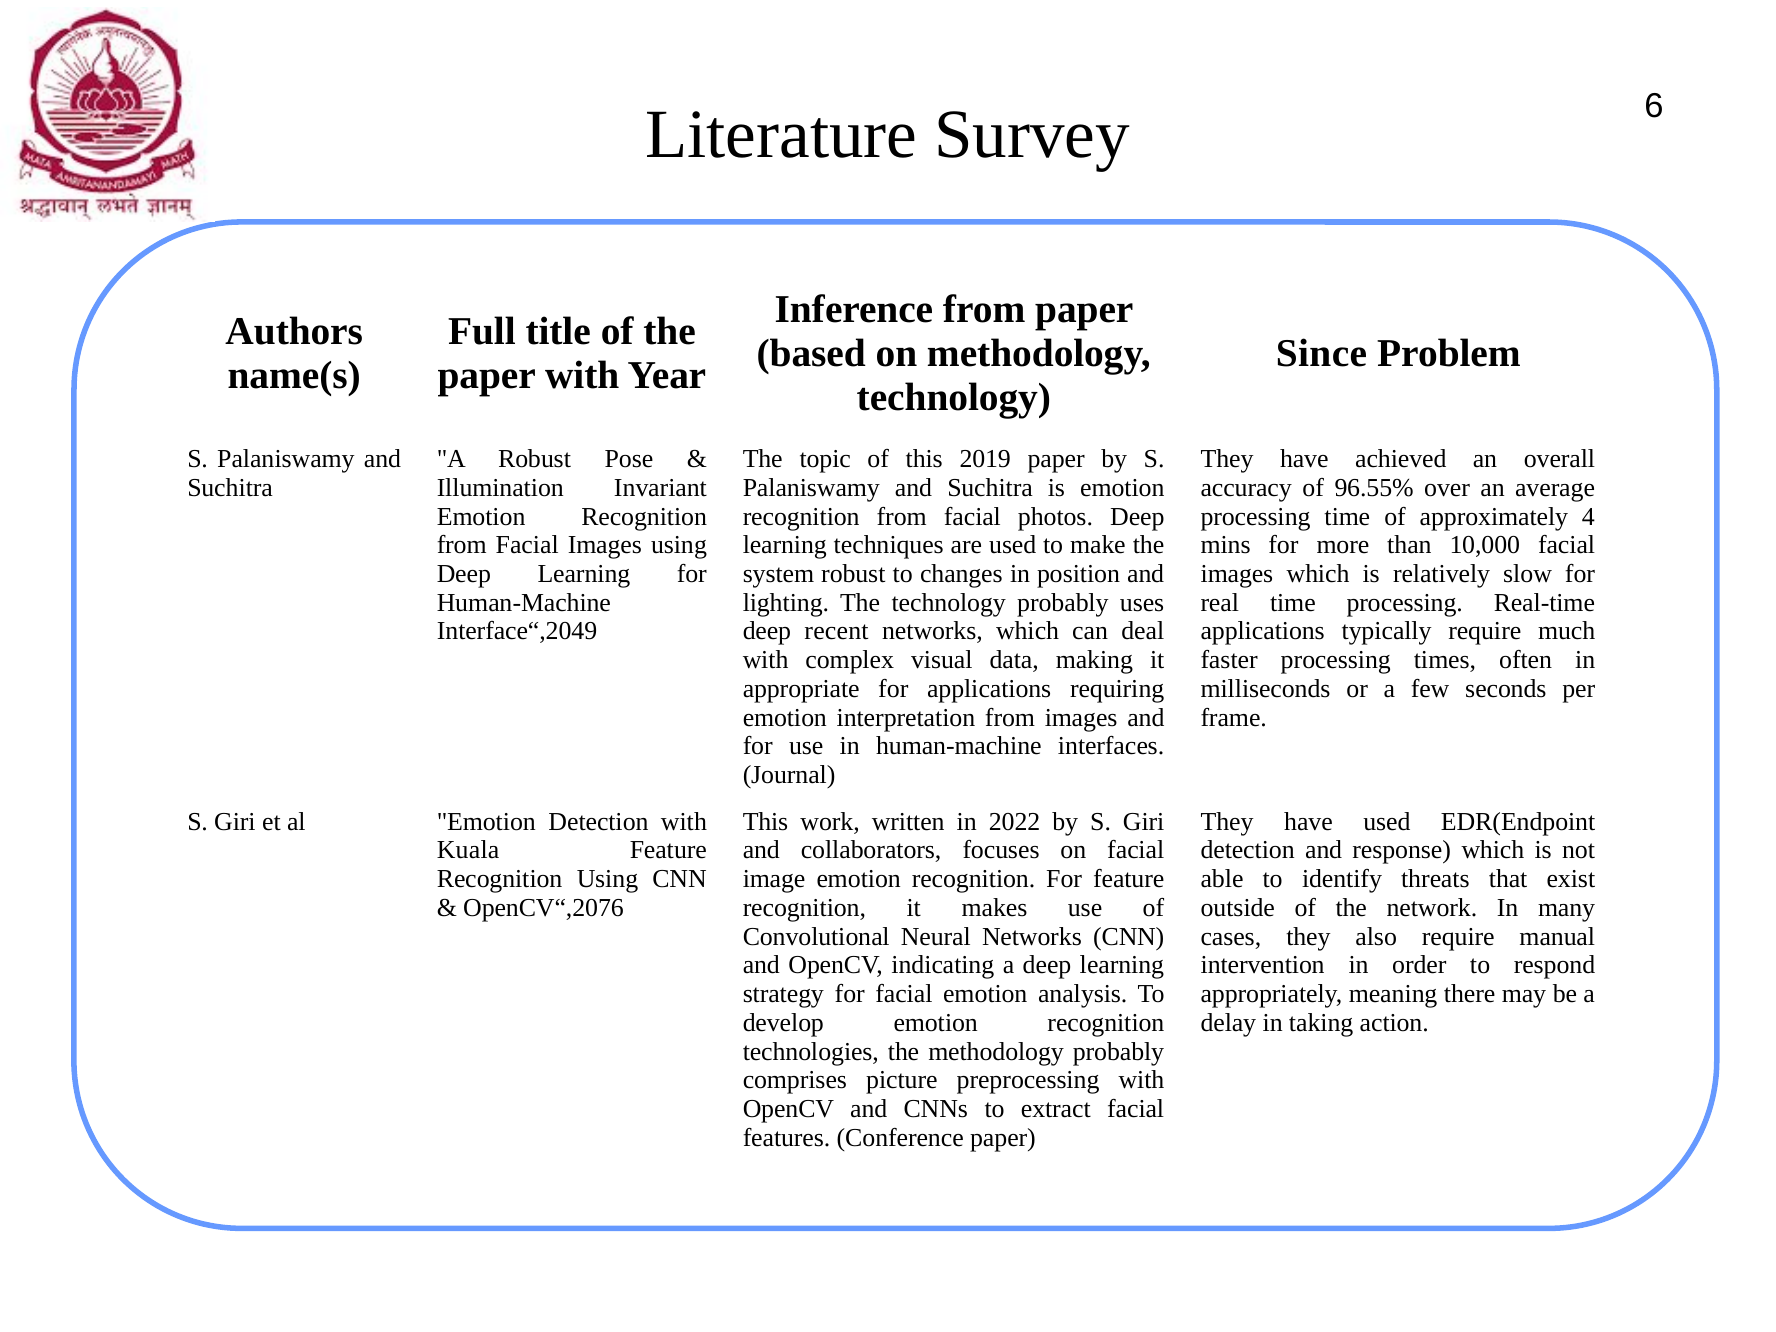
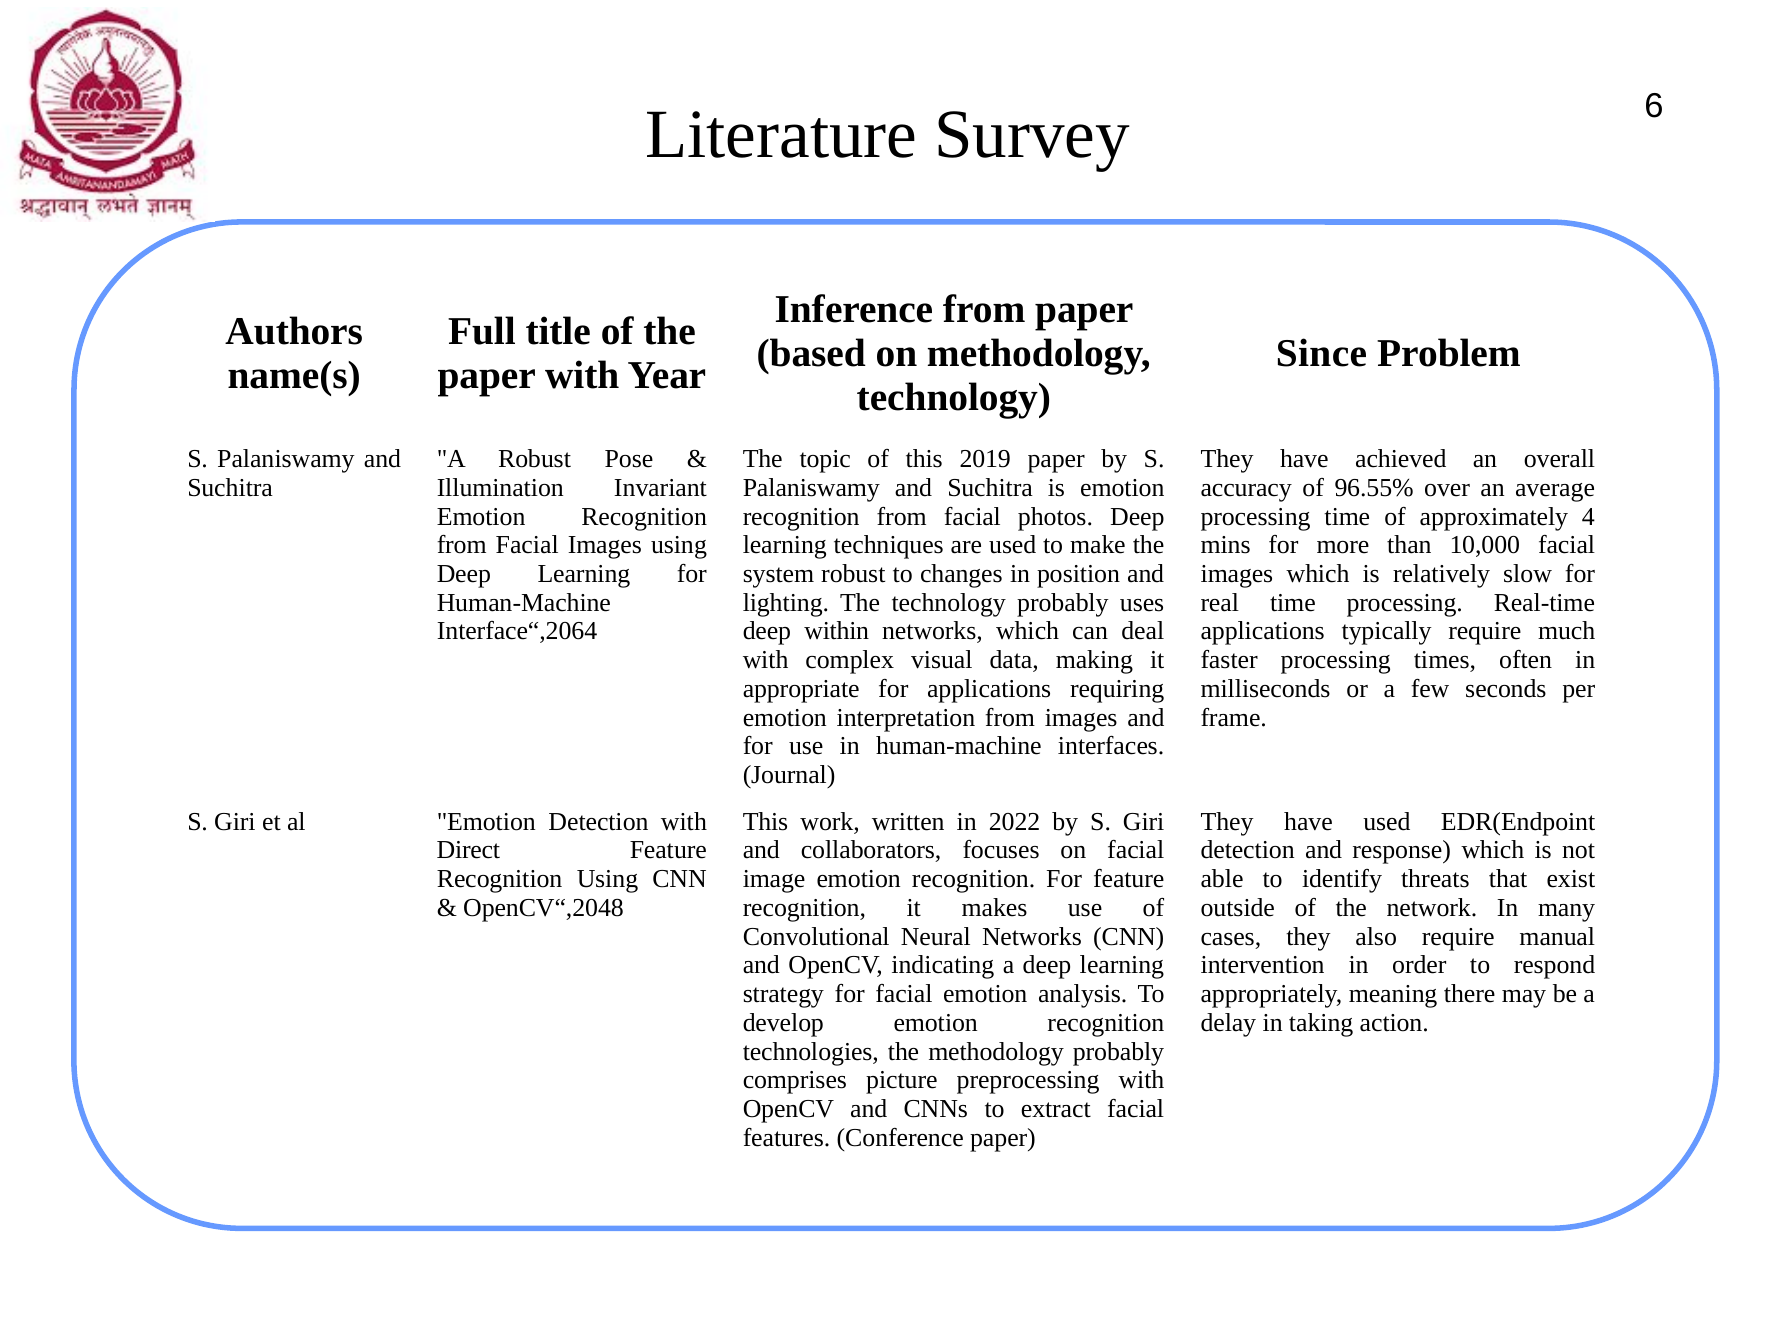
Interface“,2049: Interface“,2049 -> Interface“,2064 (517, 631)
recent: recent -> within (837, 631)
Kuala: Kuala -> Direct (468, 850)
OpenCV“,2076: OpenCV“,2076 -> OpenCV“,2048 (543, 908)
